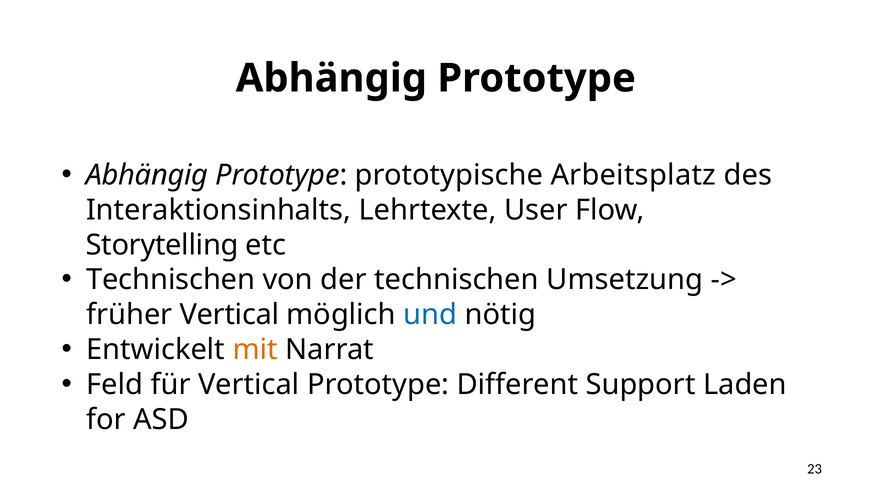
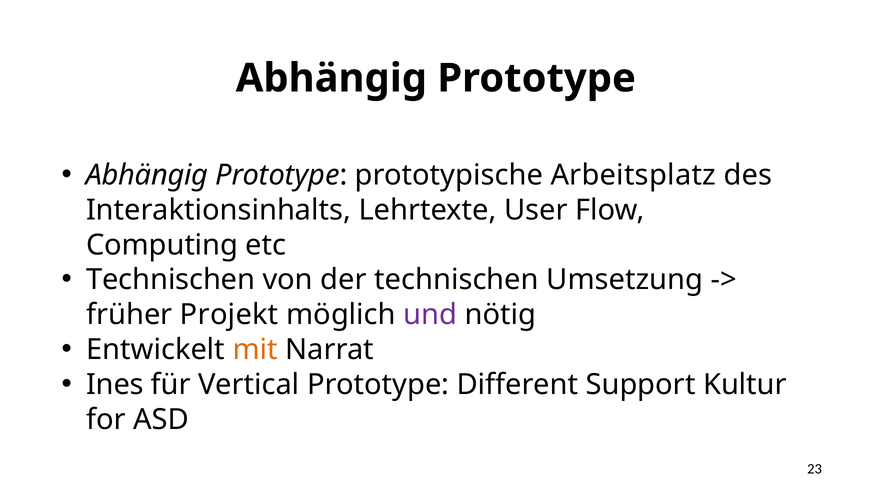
Storytelling: Storytelling -> Computing (162, 245)
früher Vertical: Vertical -> Projekt (229, 314)
und colour: blue -> purple (430, 314)
Feld: Feld -> Ines (115, 384)
Laden: Laden -> Kultur (745, 384)
